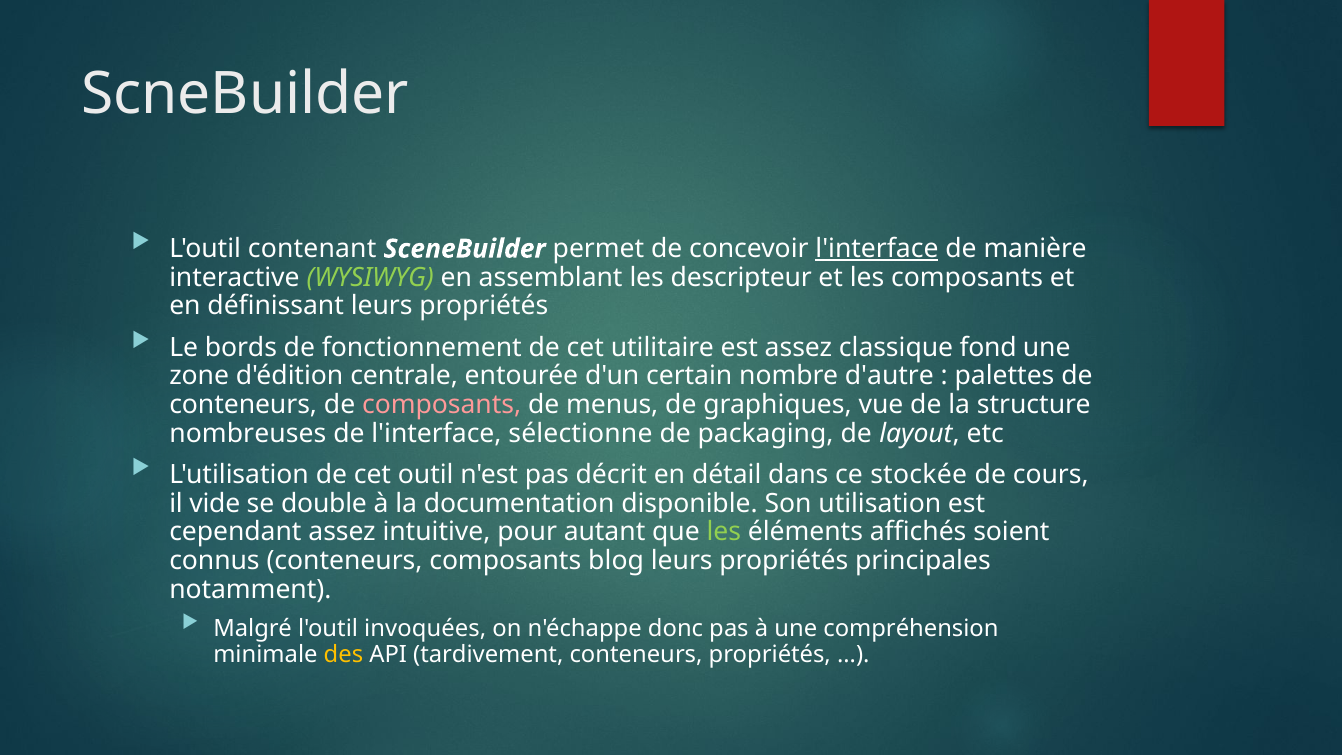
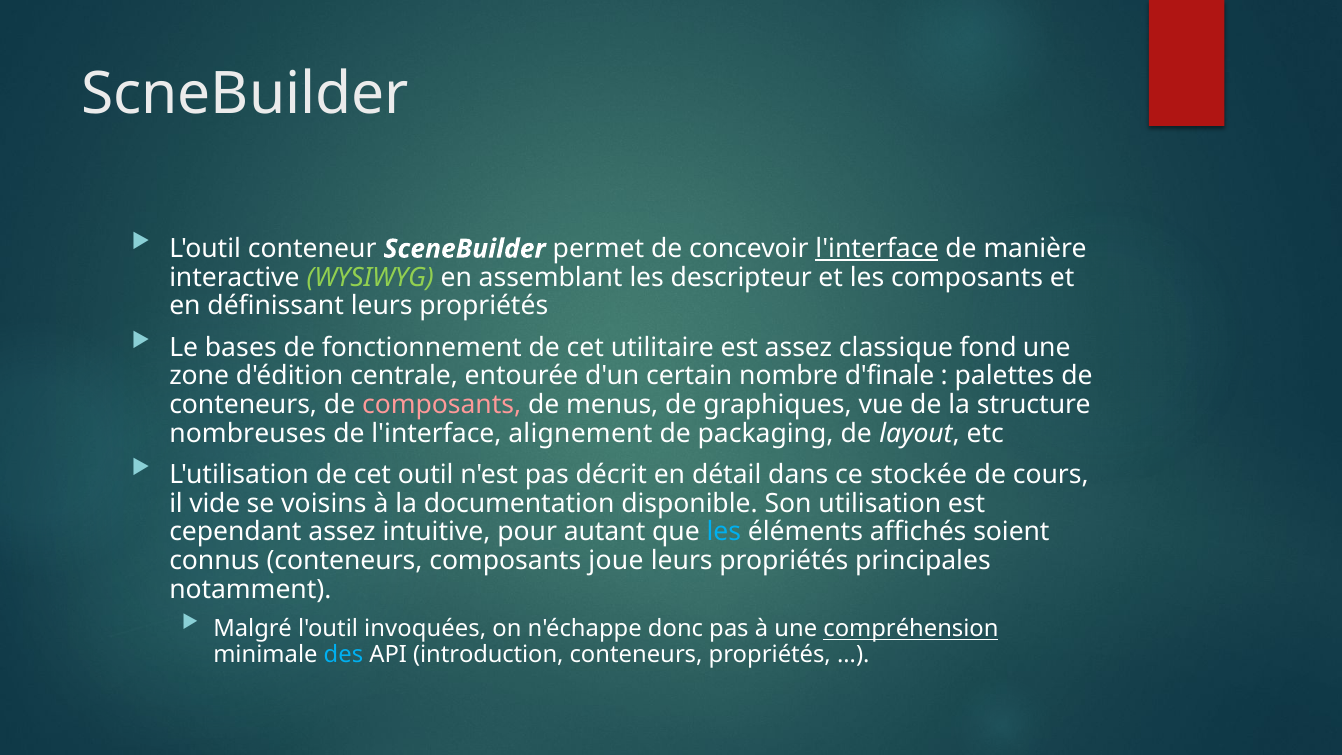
contenant: contenant -> conteneur (312, 249)
bords: bords -> bases (241, 347)
d'autre: d'autre -> d'finale (890, 376)
sélectionne: sélectionne -> alignement (580, 434)
double: double -> voisins (324, 503)
les colour: light green -> light blue (724, 532)
blog: blog -> joue (616, 561)
compréhension underline: none -> present (911, 629)
des colour: yellow -> light blue (343, 655)
tardivement: tardivement -> introduction (488, 655)
